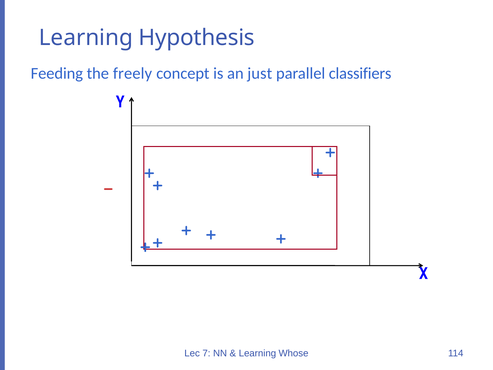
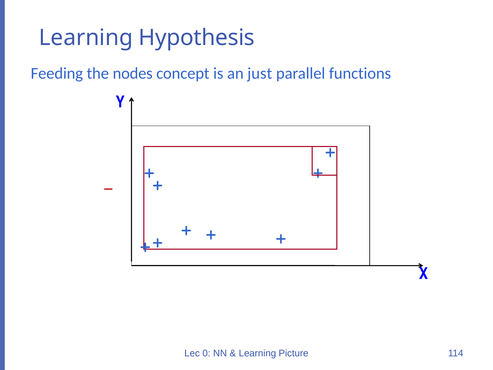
freely: freely -> nodes (133, 73)
classifiers: classifiers -> functions (360, 73)
7: 7 -> 0 (206, 353)
Whose: Whose -> Picture (294, 353)
